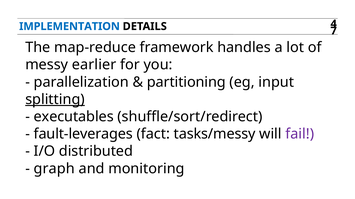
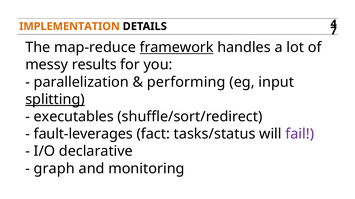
IMPLEMENTATION colour: blue -> orange (69, 26)
framework underline: none -> present (177, 47)
earlier: earlier -> results (94, 65)
partitioning: partitioning -> performing (186, 82)
tasks/messy: tasks/messy -> tasks/status (215, 134)
distributed: distributed -> declarative (96, 151)
